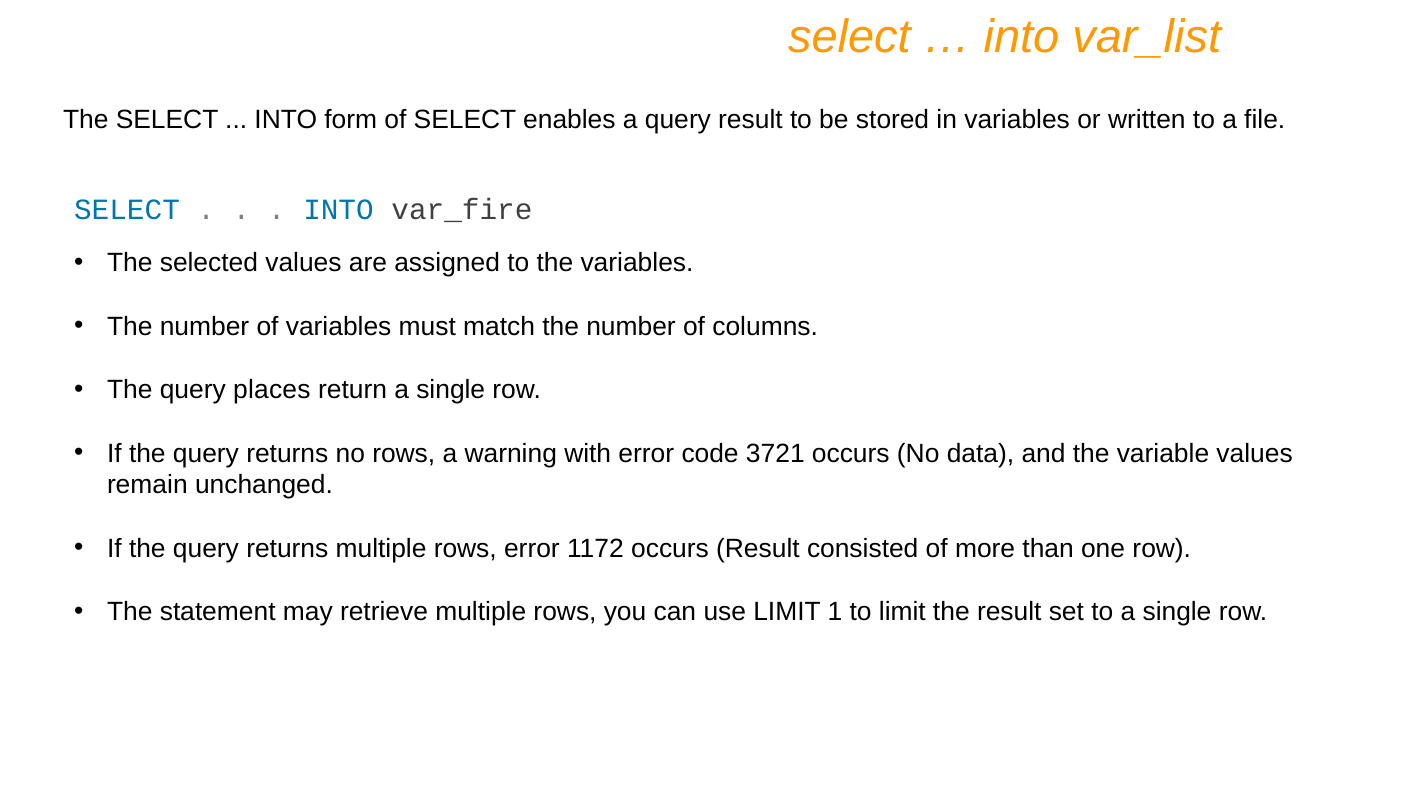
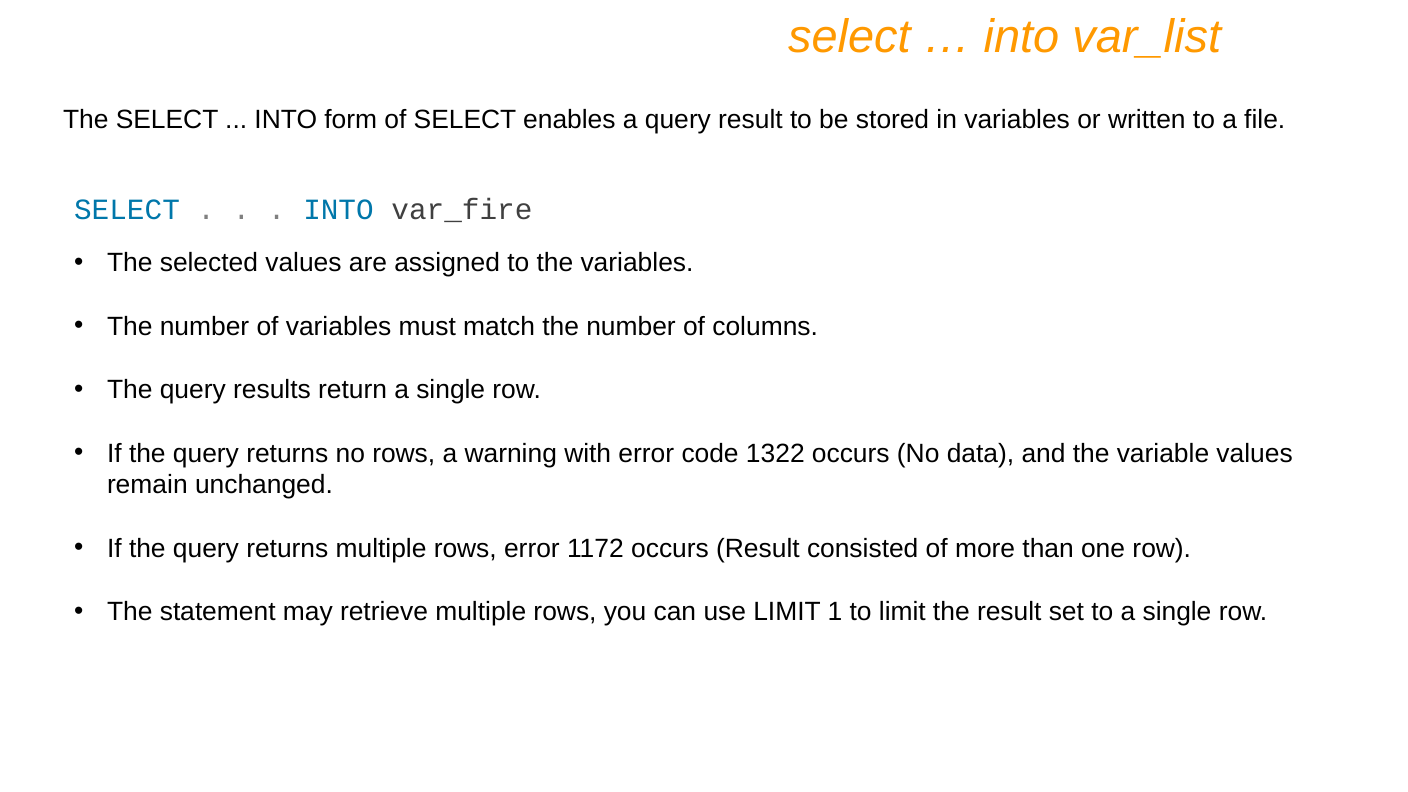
places: places -> results (272, 390)
3721: 3721 -> 1322 (775, 453)
